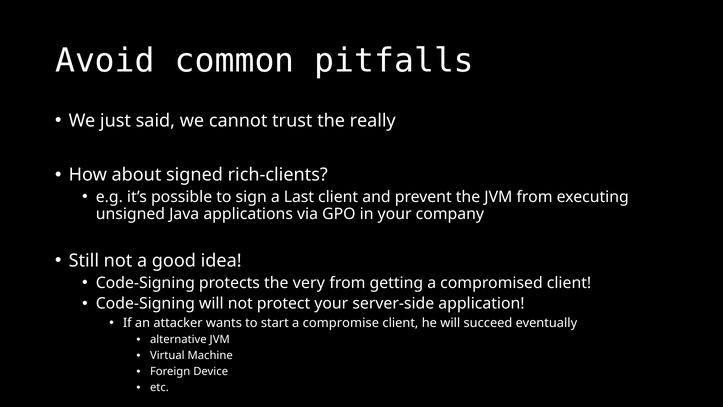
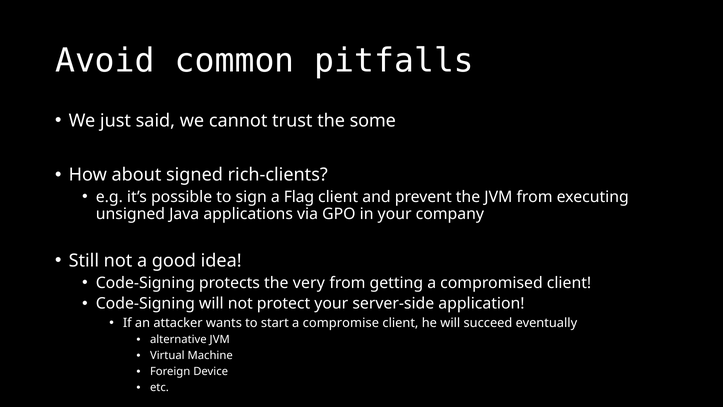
really: really -> some (373, 121)
Last: Last -> Flag (299, 197)
